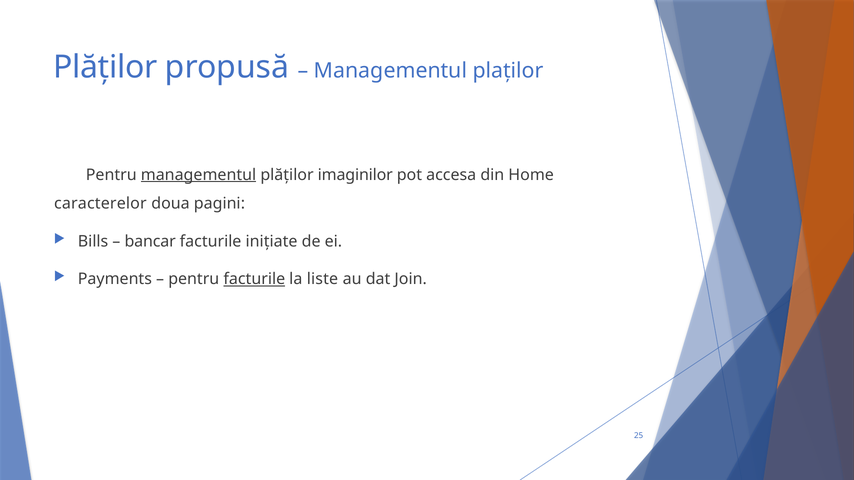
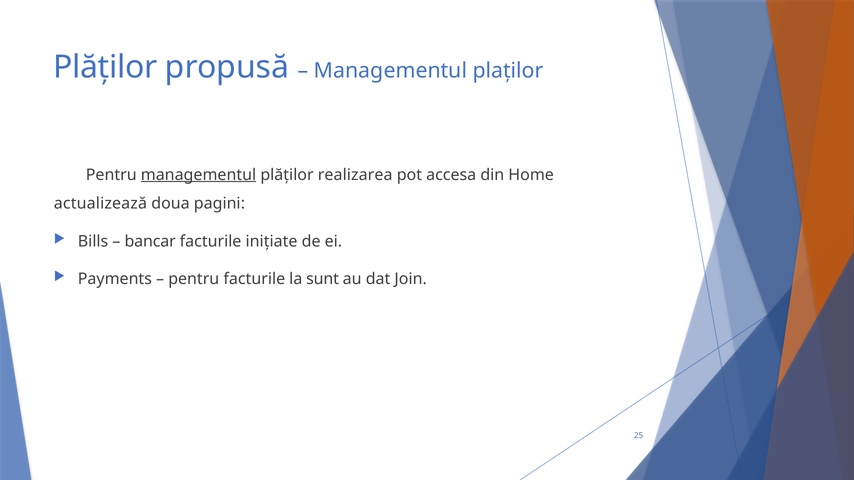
imaginilor: imaginilor -> realizarea (355, 175)
caracterelor: caracterelor -> actualizează (100, 204)
facturile underline: present -> none (254, 279)
liste: liste -> sunt (323, 279)
